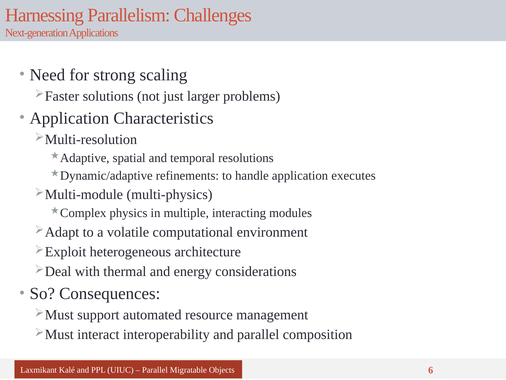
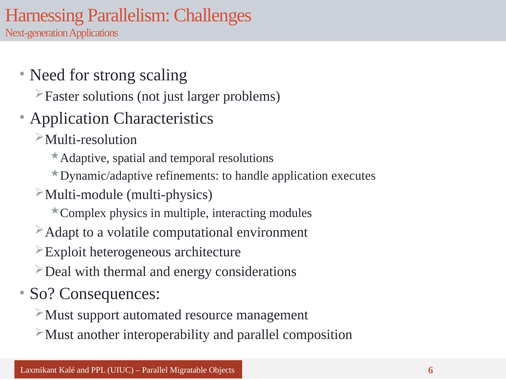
interact: interact -> another (98, 334)
